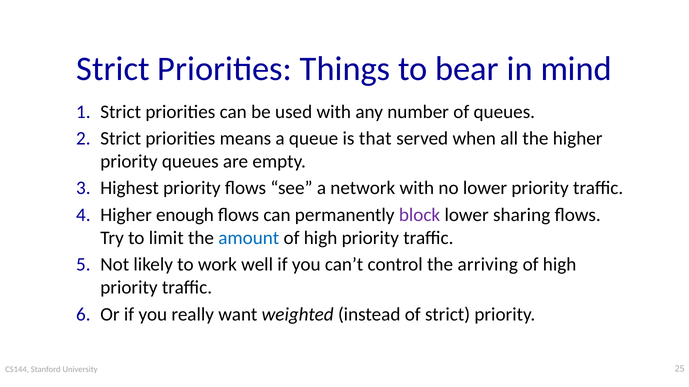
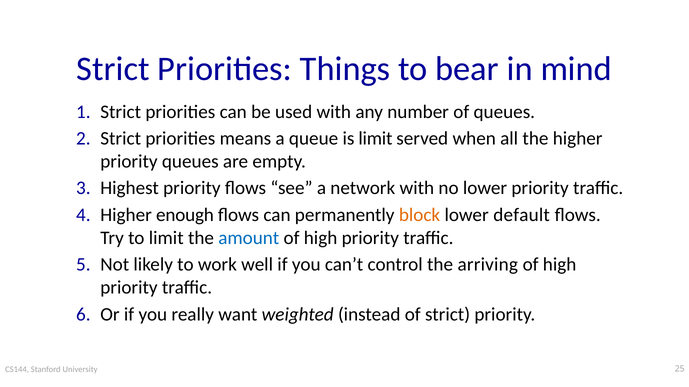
is that: that -> limit (375, 139)
block colour: purple -> orange (420, 215)
sharing: sharing -> default (522, 215)
